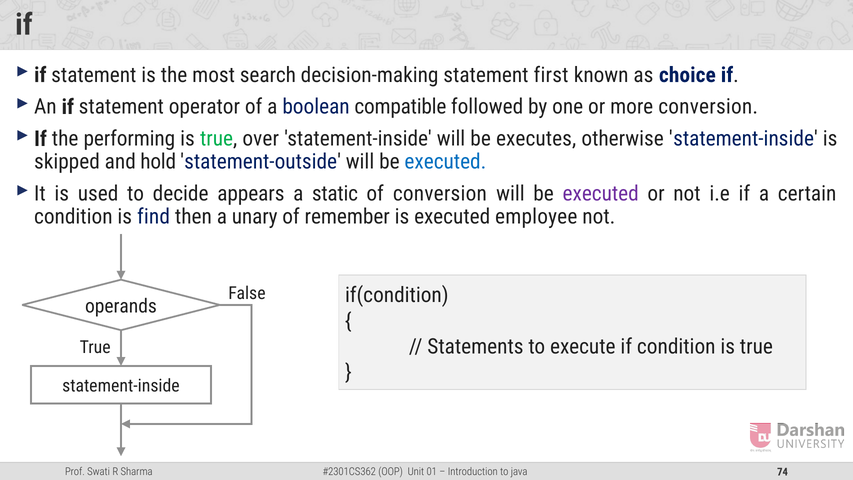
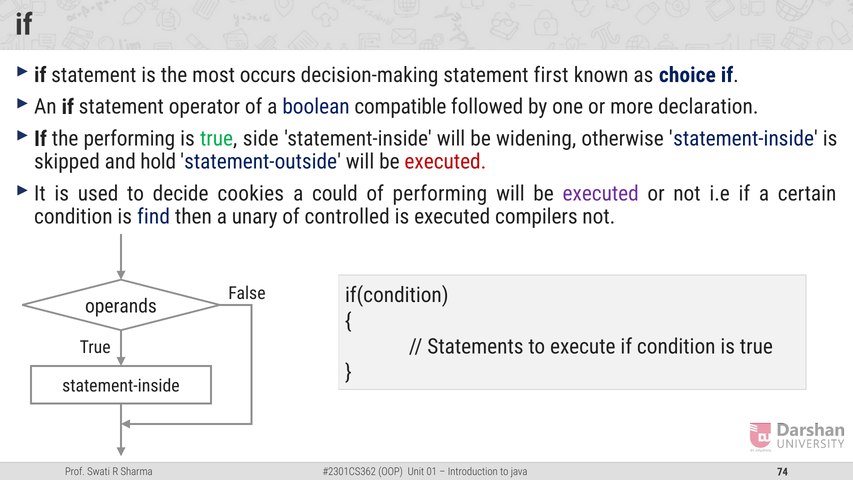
search: search -> occurs (268, 75)
more conversion: conversion -> declaration (708, 107)
over: over -> side (261, 139)
executes: executes -> widening (536, 139)
executed colour: blue -> red (445, 162)
appears: appears -> cookies (251, 194)
static: static -> could (335, 194)
of conversion: conversion -> performing (440, 194)
remember: remember -> controlled (347, 217)
employee: employee -> compilers (536, 217)
